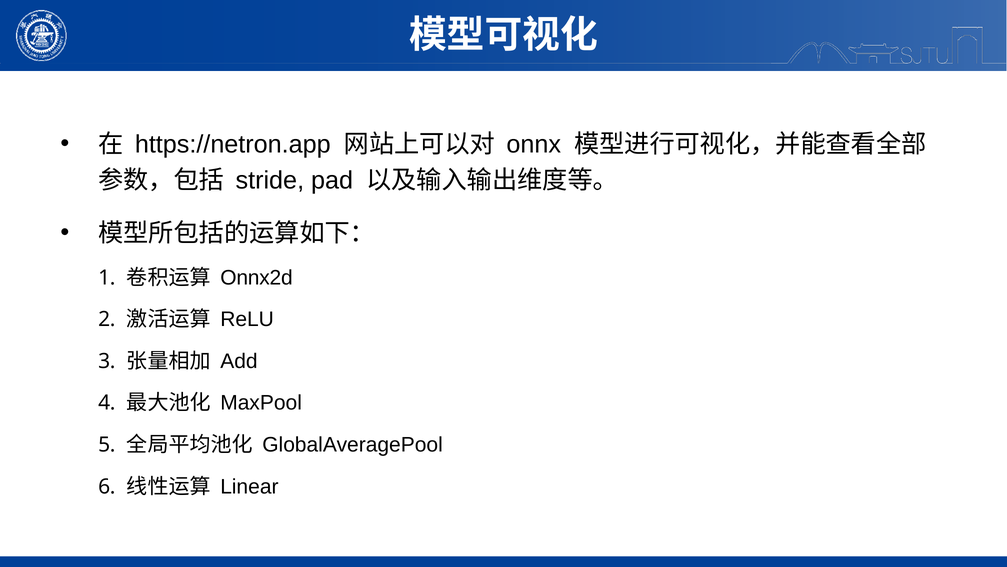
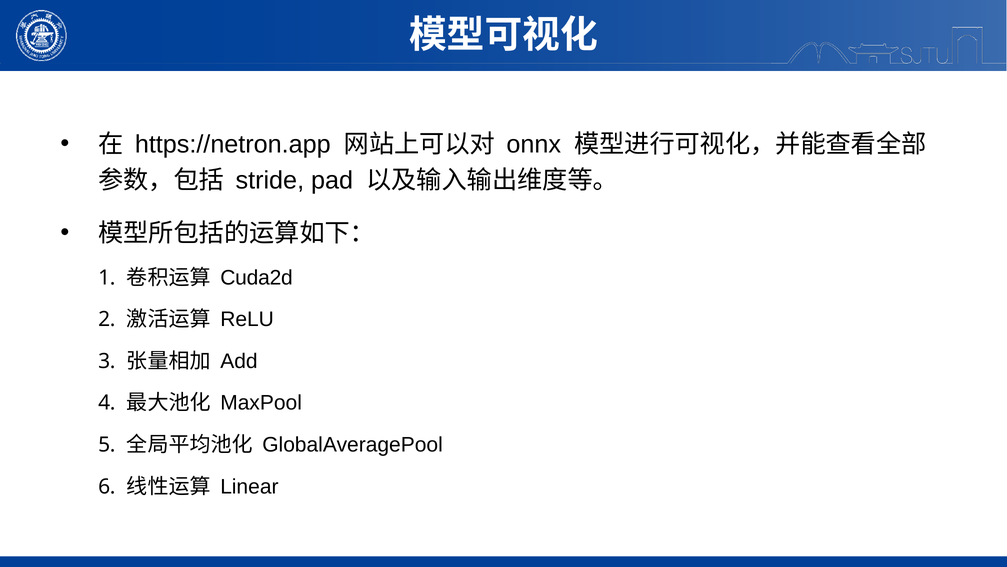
Onnx2d: Onnx2d -> Cuda2d (257, 277)
